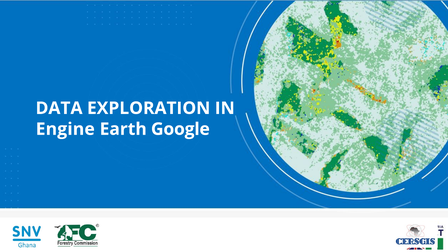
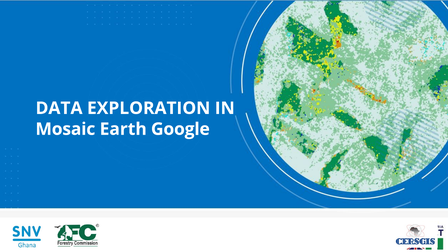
Engine: Engine -> Mosaic (65, 129)
